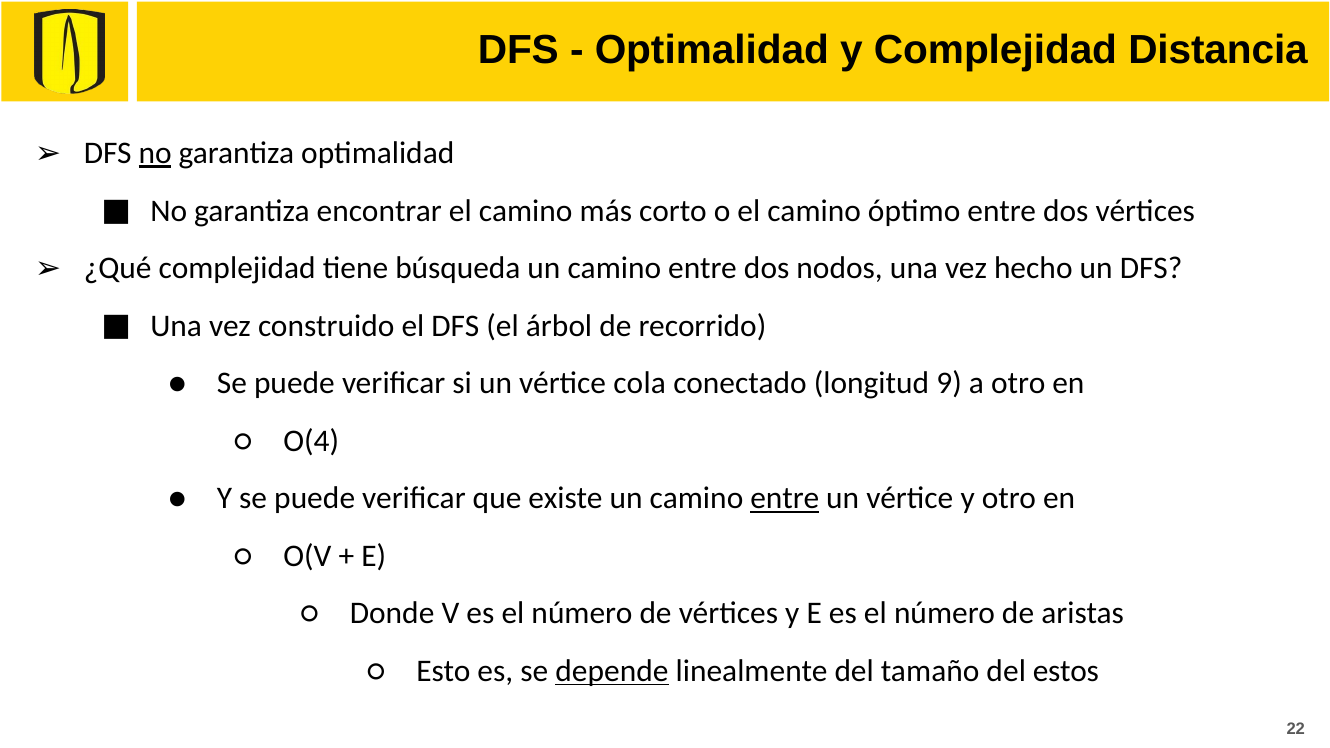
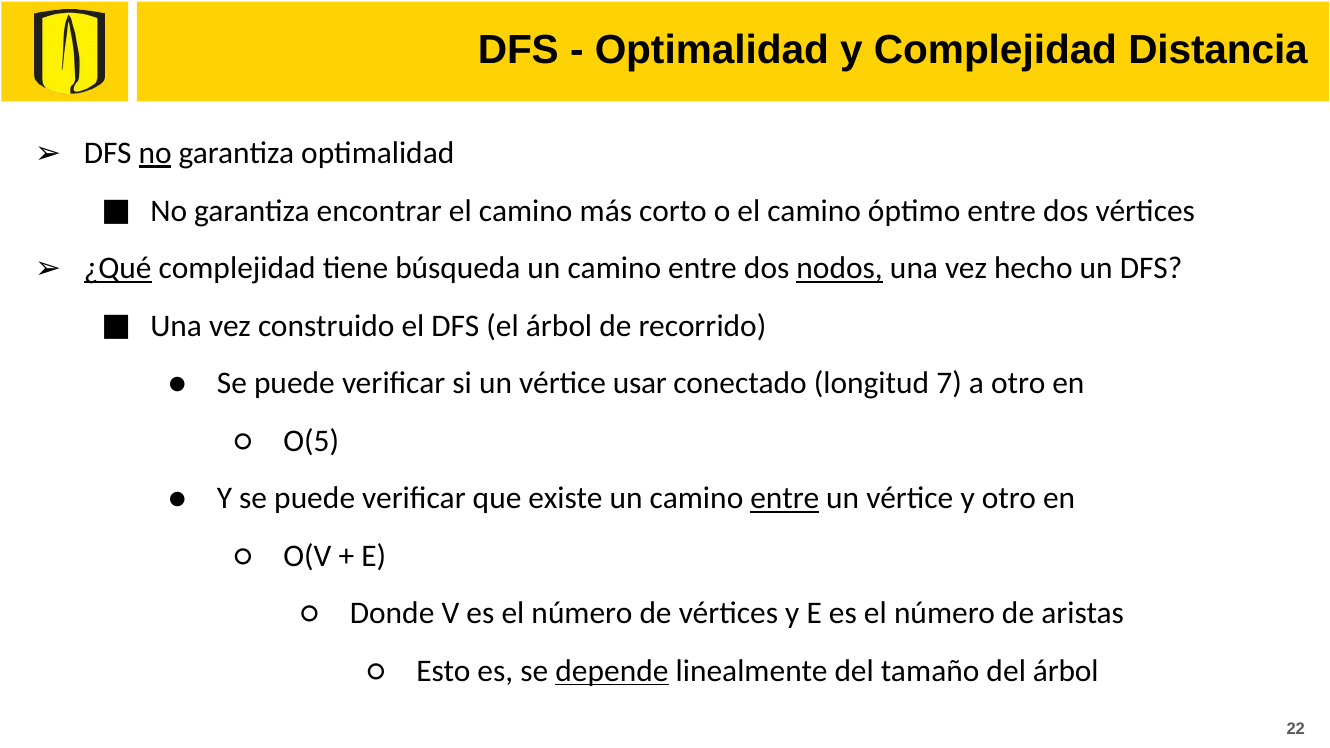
¿Qué underline: none -> present (118, 268)
nodos underline: none -> present (840, 268)
cola: cola -> usar (640, 383)
9: 9 -> 7 (949, 383)
O(4: O(4 -> O(5 (311, 441)
del estos: estos -> árbol (1066, 671)
